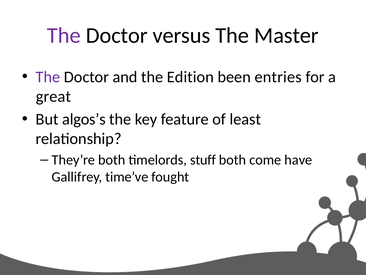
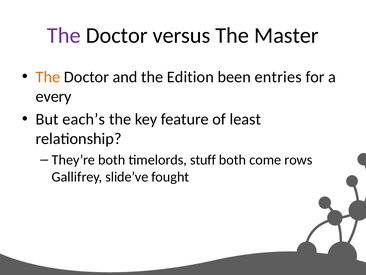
The colour: purple -> orange (48, 77)
great: great -> every (54, 96)
algos’s: algos’s -> each’s (84, 119)
have: have -> rows (298, 160)
time’ve: time’ve -> slide’ve (127, 177)
